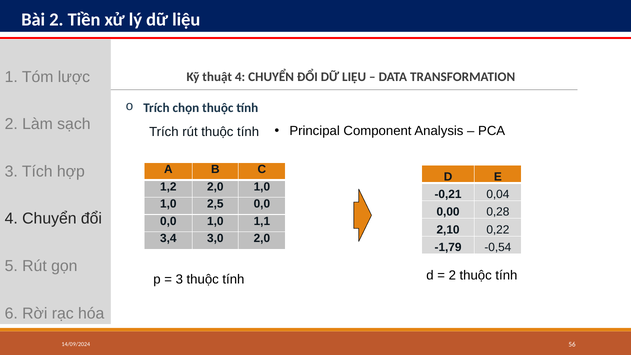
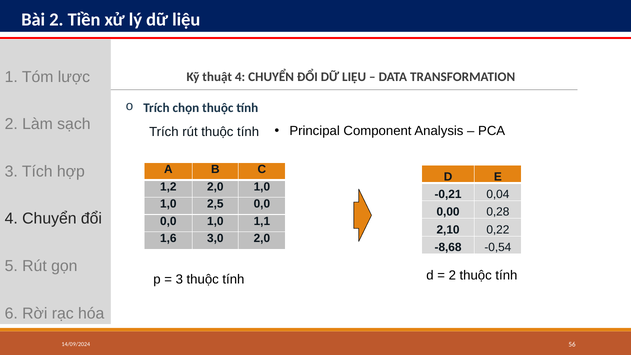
3,4: 3,4 -> 1,6 (168, 239)
-1,79: -1,79 -> -8,68 (448, 247)
